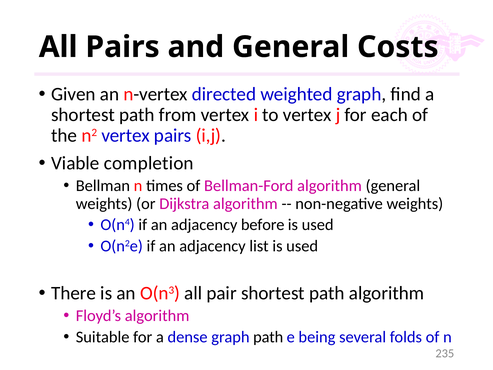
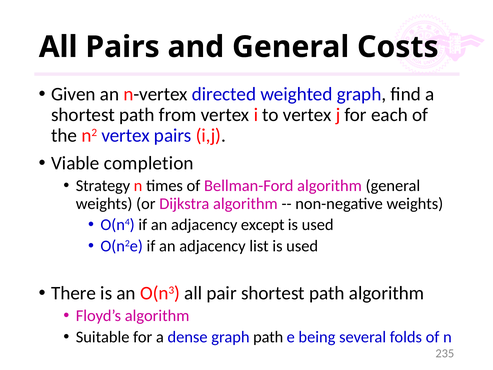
Bellman: Bellman -> Strategy (103, 186)
before: before -> except (263, 225)
